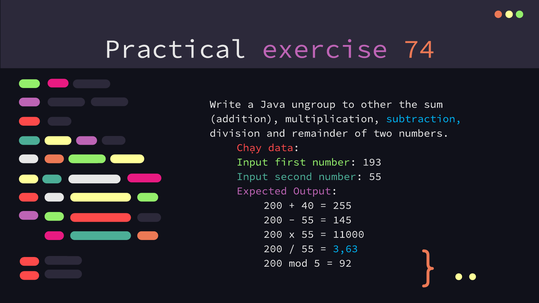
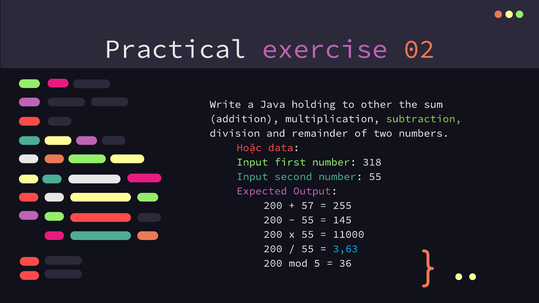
74: 74 -> 02 (419, 49)
ungroup: ungroup -> holding (314, 104)
subtraction colour: light blue -> light green (424, 119)
Chạy: Chạy -> Hoặc (249, 148)
193: 193 -> 318 (372, 162)
40: 40 -> 57 (308, 206)
92: 92 -> 36 (345, 263)
